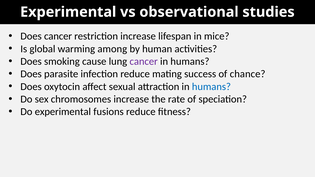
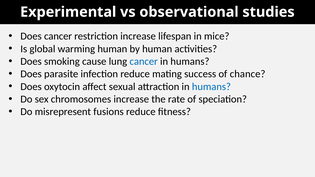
warming among: among -> human (112, 49)
cancer colour: purple -> blue (144, 61)
Do experimental: experimental -> misrepresent (63, 112)
